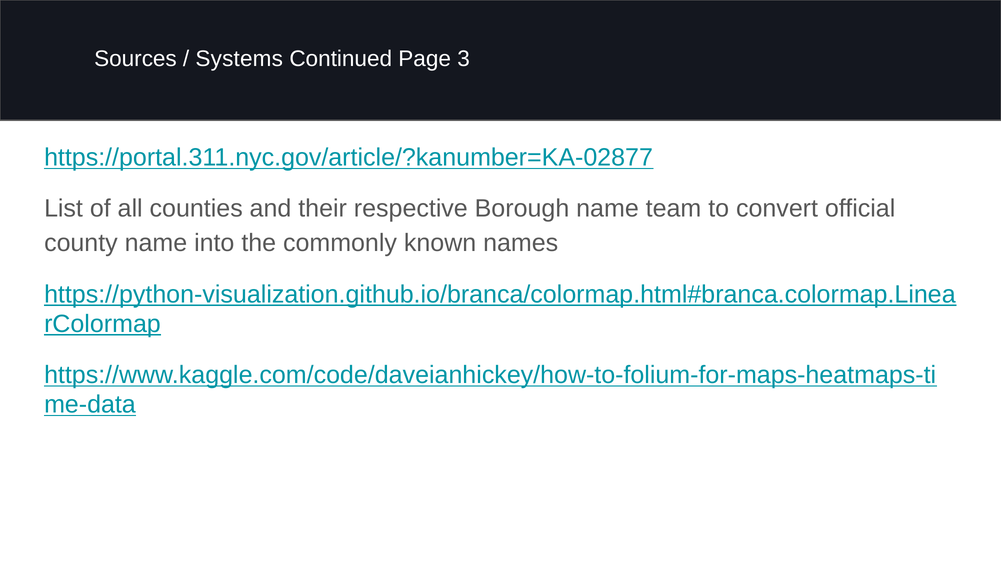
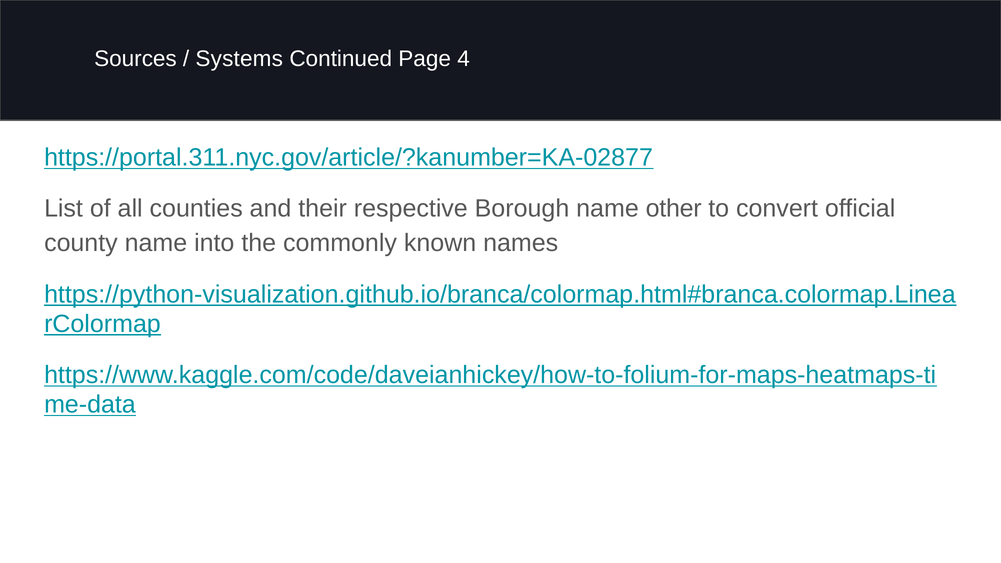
3: 3 -> 4 (464, 59)
team: team -> other (674, 209)
